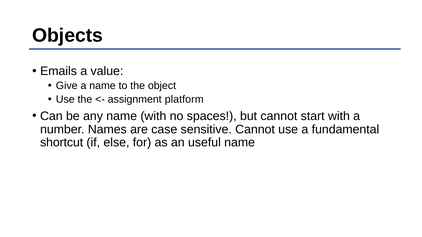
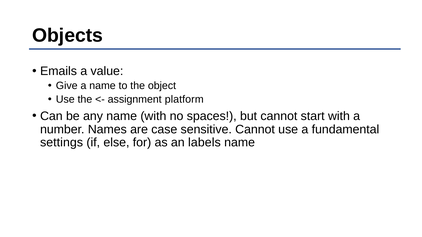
shortcut: shortcut -> settings (62, 143)
useful: useful -> labels (204, 143)
